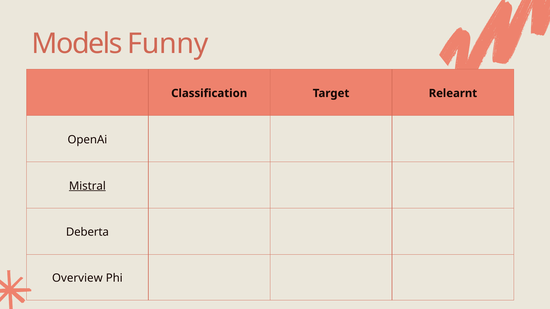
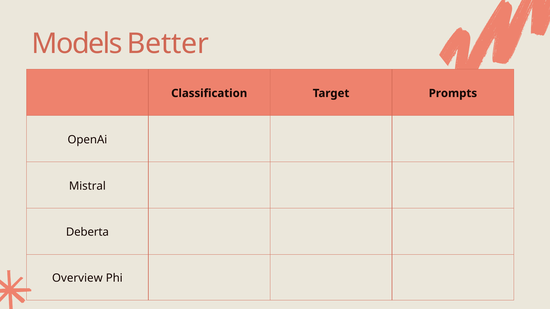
Funny: Funny -> Better (168, 44)
Relearnt: Relearnt -> Prompts (453, 93)
Mistral underline: present -> none (87, 186)
